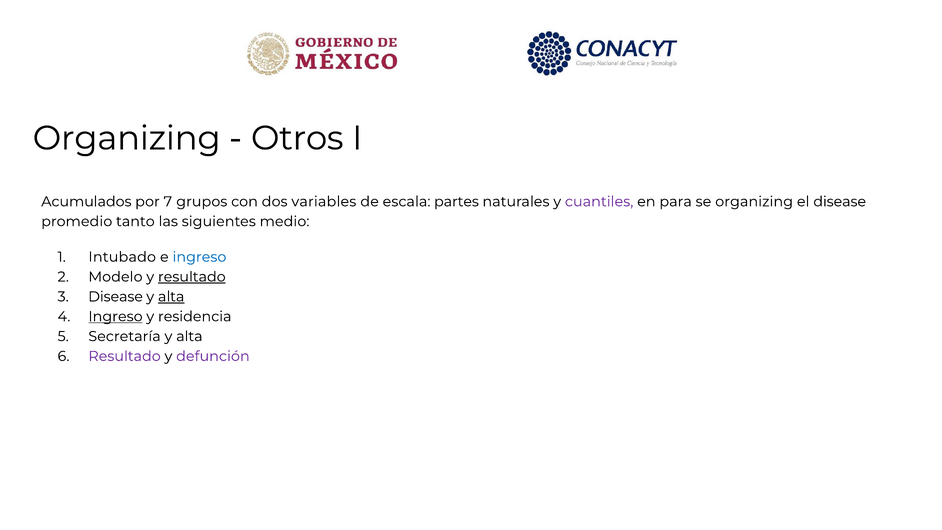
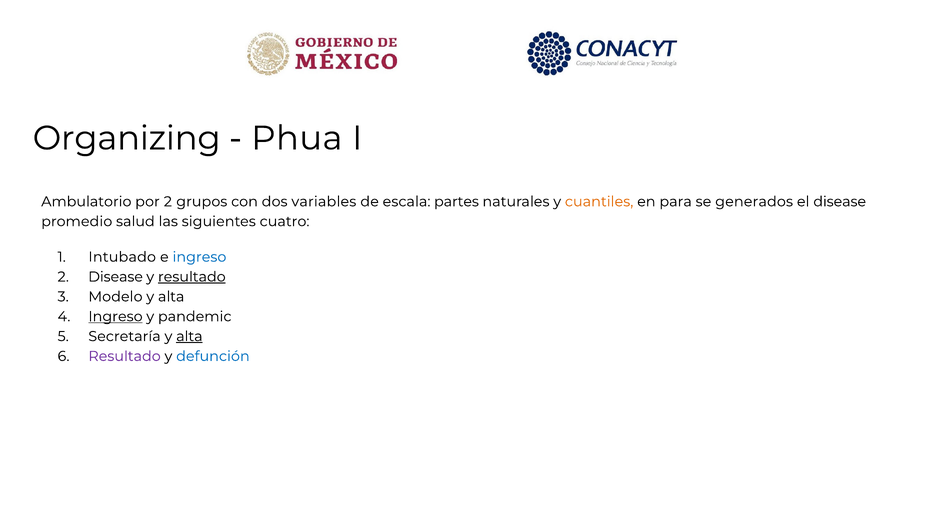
Otros: Otros -> Phua (297, 138)
Acumulados: Acumulados -> Ambulatorio (86, 202)
por 7: 7 -> 2 (168, 202)
cuantiles colour: purple -> orange (599, 202)
se organizing: organizing -> generados (754, 202)
tanto: tanto -> salud (135, 221)
medio: medio -> cuatro (285, 221)
Modelo: Modelo -> Disease (116, 277)
Disease: Disease -> Modelo (115, 297)
alta underline: present -> none (171, 297)
residencia: residencia -> pandemic (195, 316)
alta underline: none -> present (189, 336)
defunción colour: purple -> blue (213, 356)
